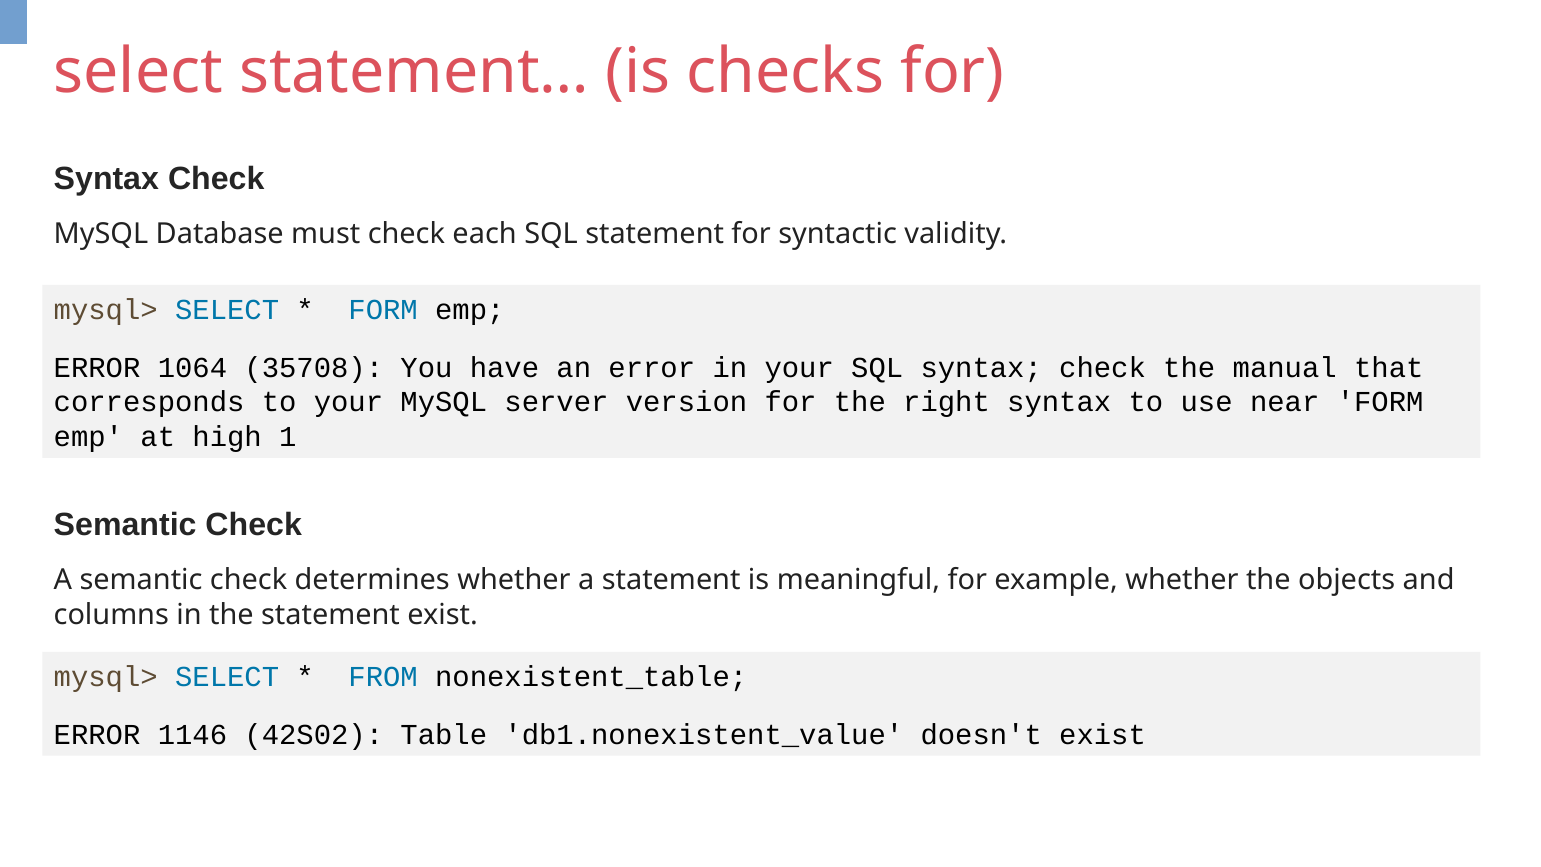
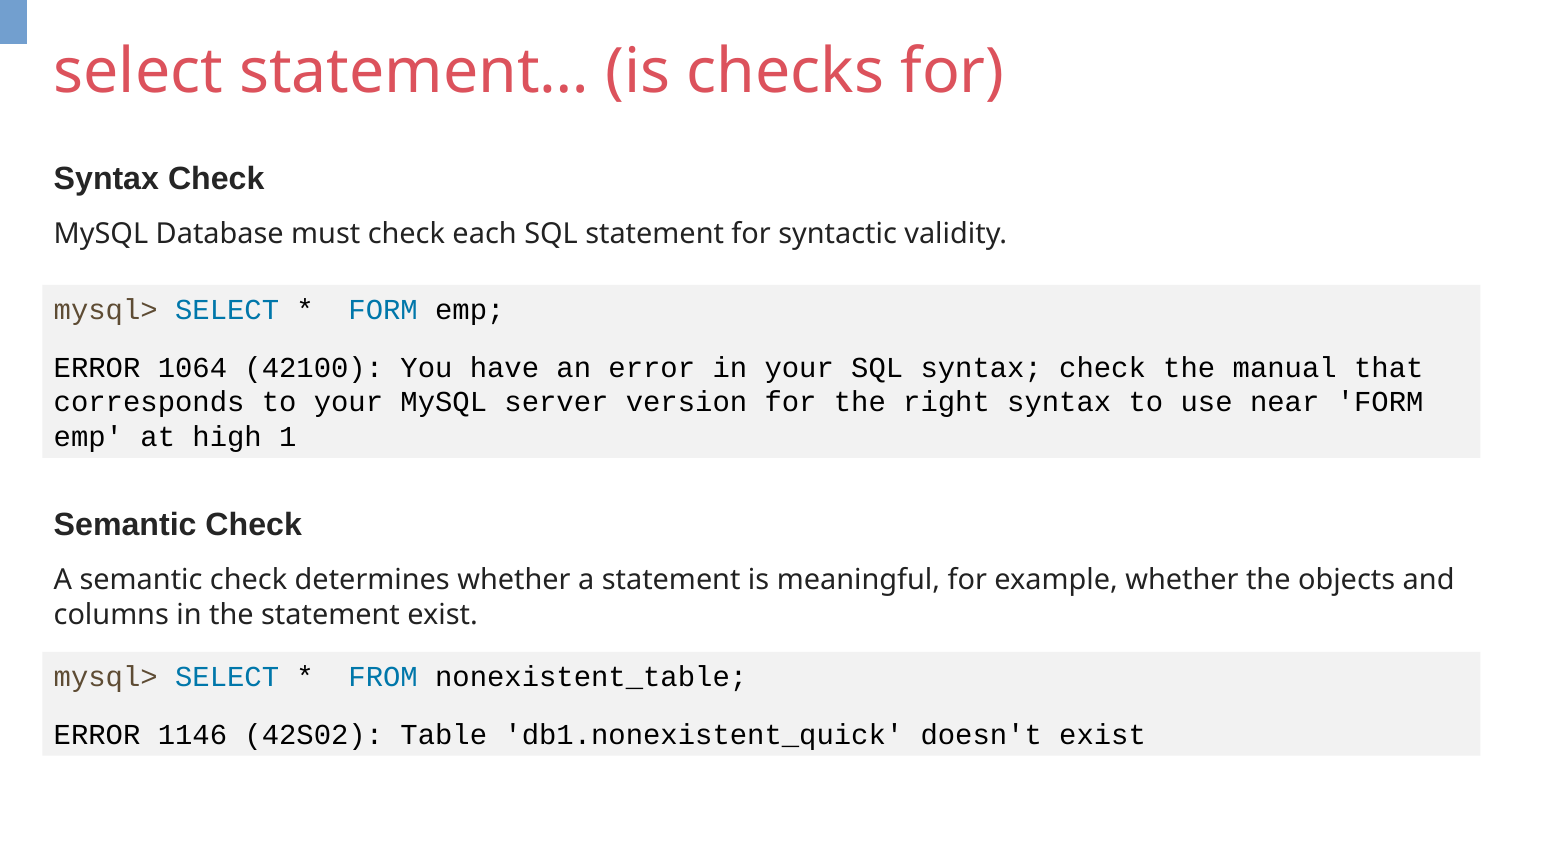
35708: 35708 -> 42100 (314, 368)
db1.nonexistent_value: db1.nonexistent_value -> db1.nonexistent_quick (704, 735)
